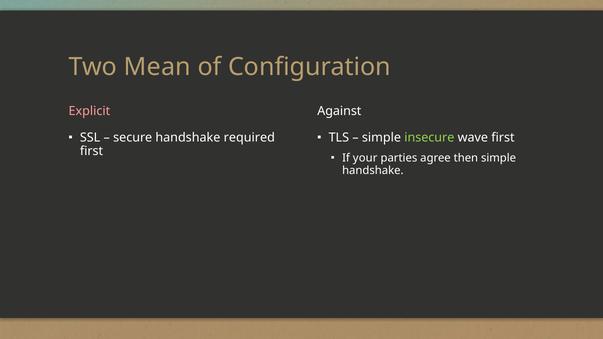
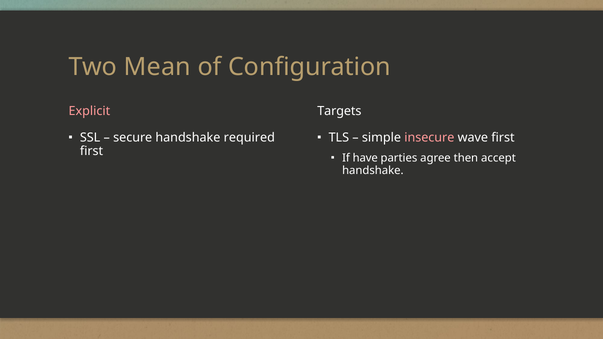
Against: Against -> Targets (339, 111)
insecure colour: light green -> pink (429, 138)
your: your -> have (365, 158)
then simple: simple -> accept (498, 158)
